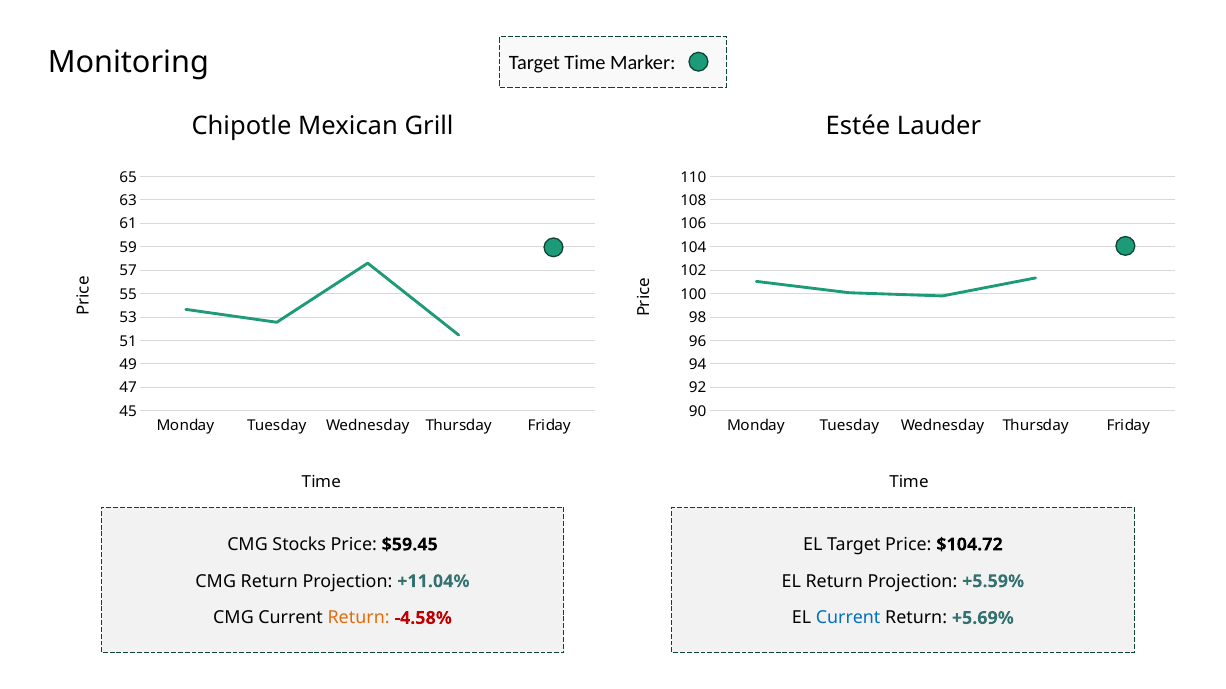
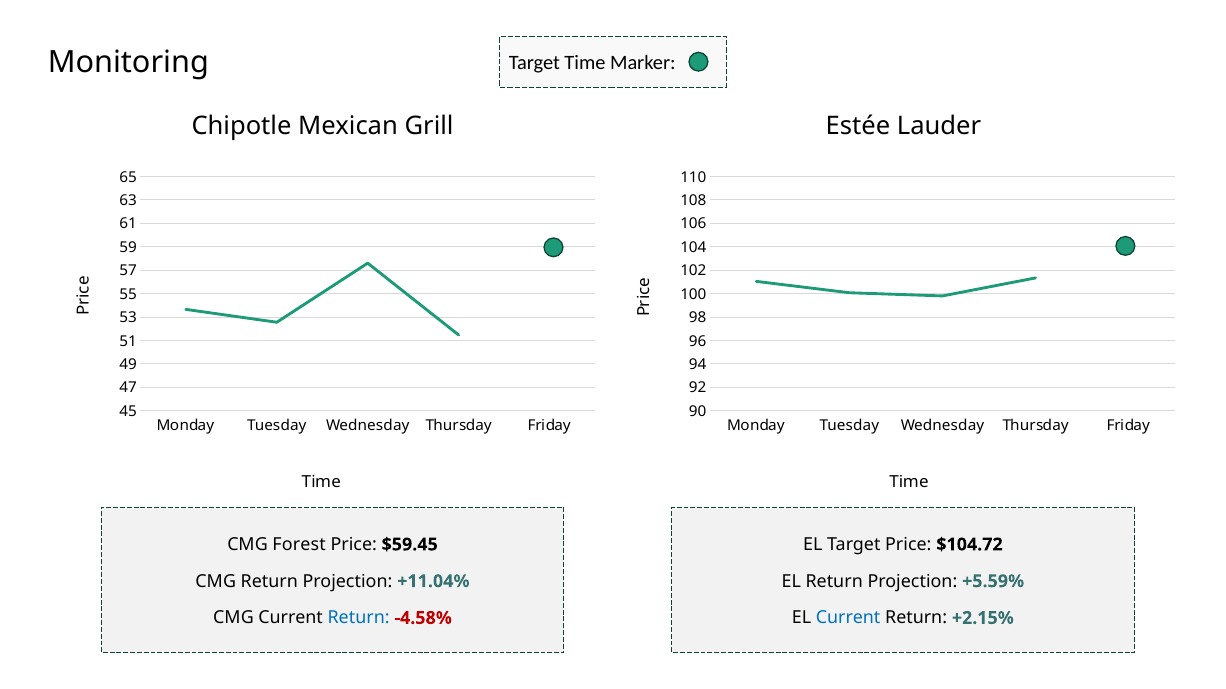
Stocks: Stocks -> Forest (299, 545)
Return colour: orange -> blue (359, 619)
+5.69%: +5.69% -> +2.15% (983, 619)
